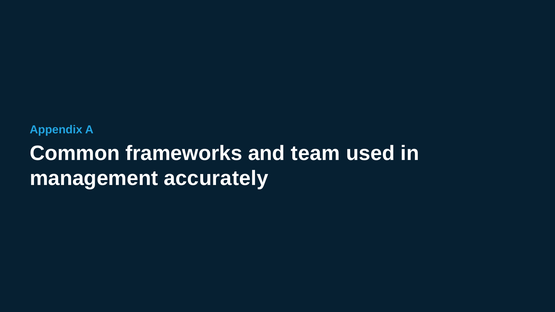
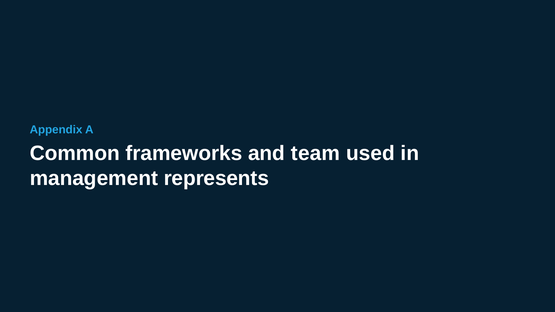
accurately: accurately -> represents (216, 178)
